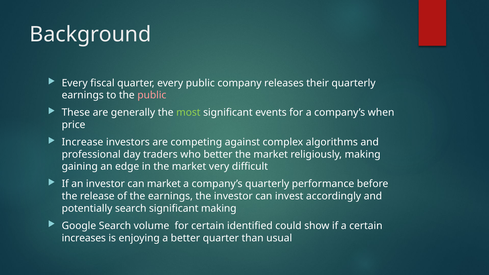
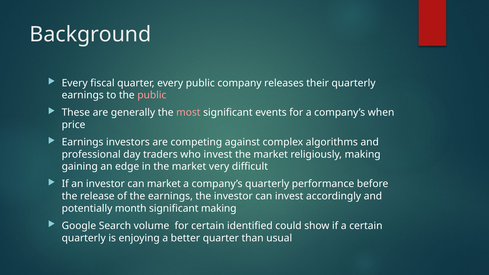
most colour: light green -> pink (188, 113)
Increase: Increase -> Earnings (83, 142)
who better: better -> invest (218, 154)
potentially search: search -> month (131, 208)
increases: increases -> quarterly (84, 238)
